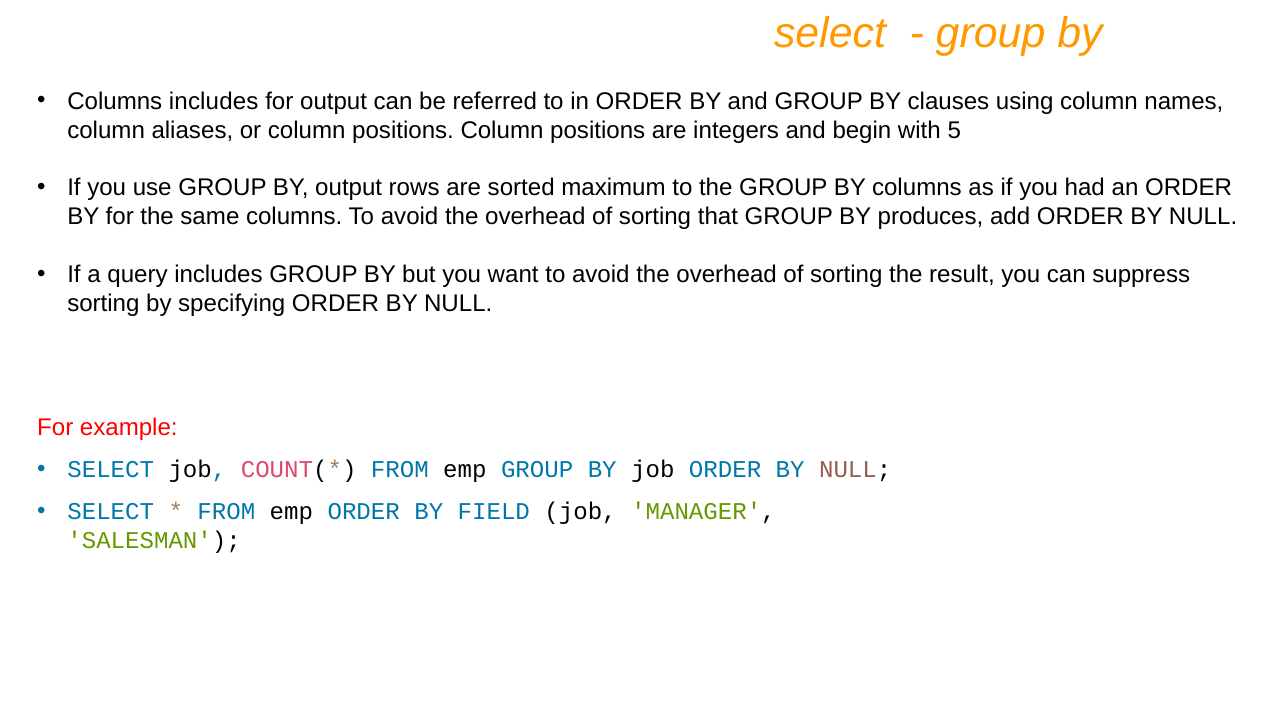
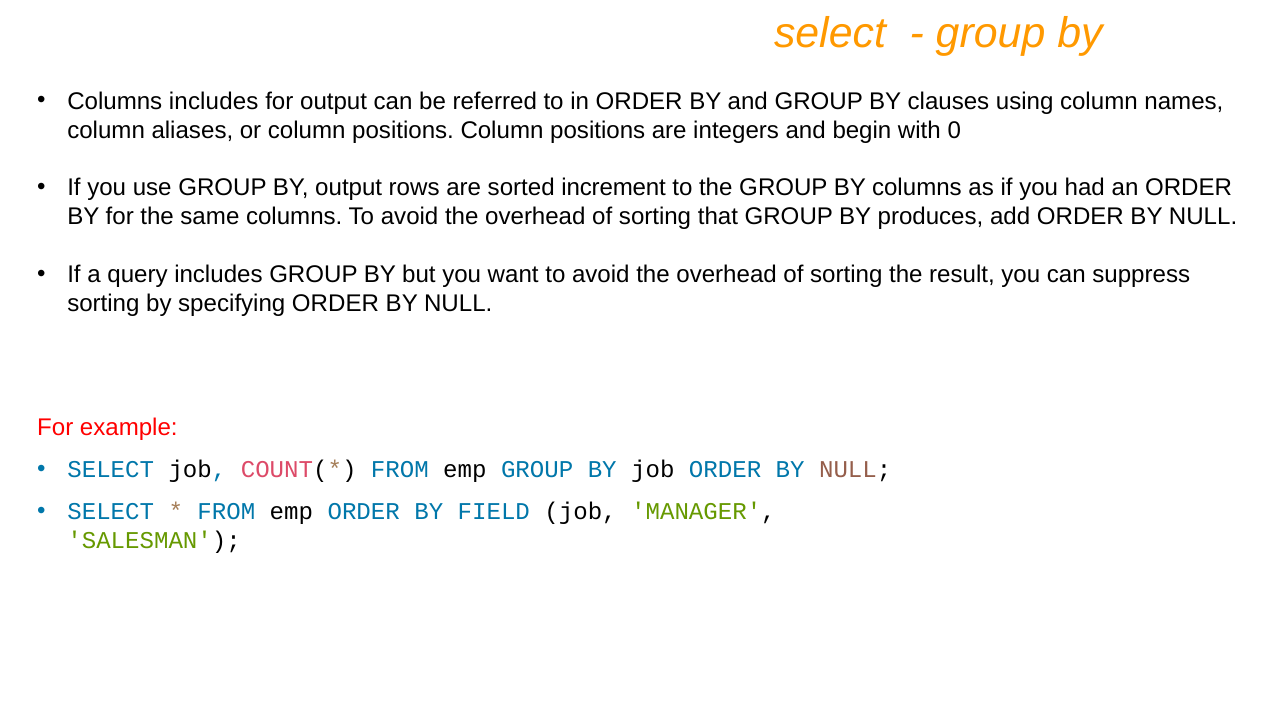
5: 5 -> 0 (954, 130)
maximum: maximum -> increment (614, 188)
